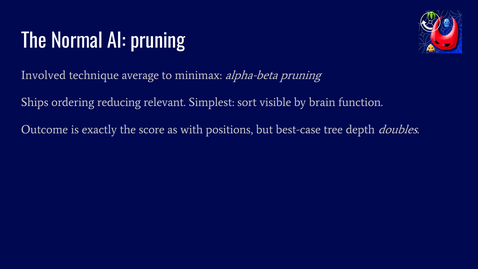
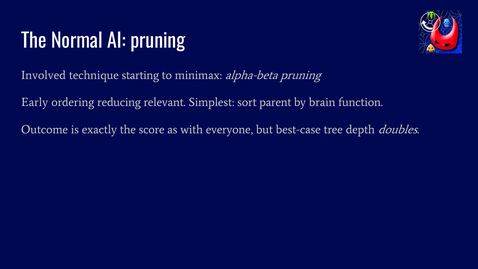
average: average -> starting (140, 75)
Ships: Ships -> Early (35, 102)
visible: visible -> parent (275, 102)
positions: positions -> everyone (229, 129)
